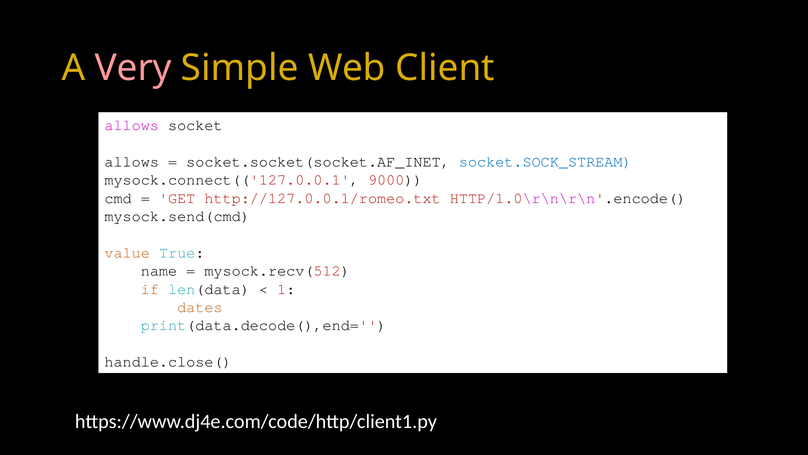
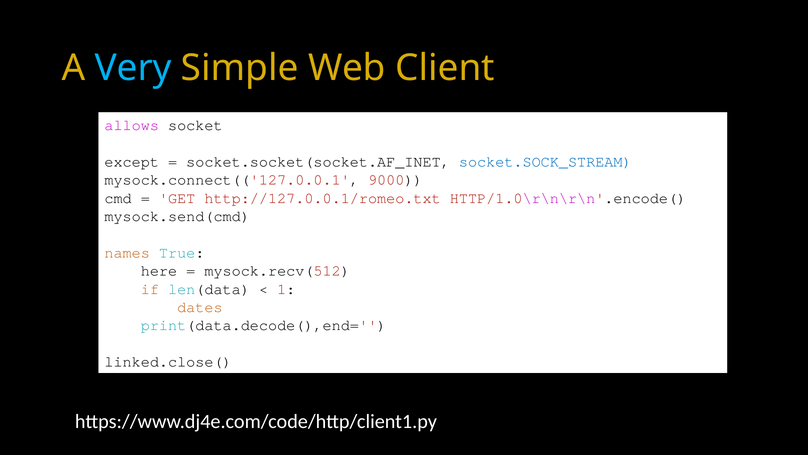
Very colour: pink -> light blue (133, 68)
allows: allows -> except (132, 162)
value: value -> names (127, 252)
name: name -> here (159, 271)
handle.close(: handle.close( -> linked.close( (168, 361)
